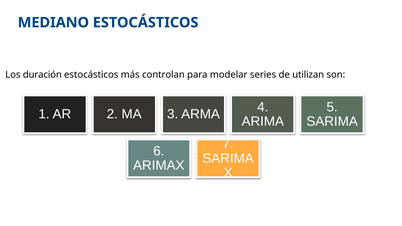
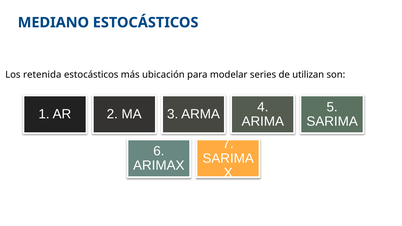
duración: duración -> retenida (42, 75)
controlan: controlan -> ubicación (163, 75)
